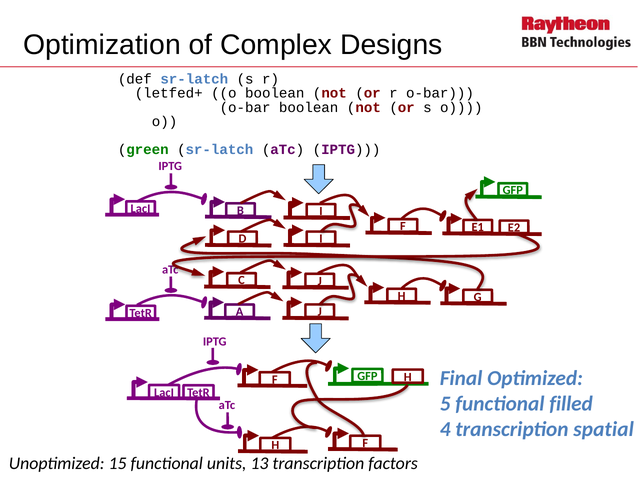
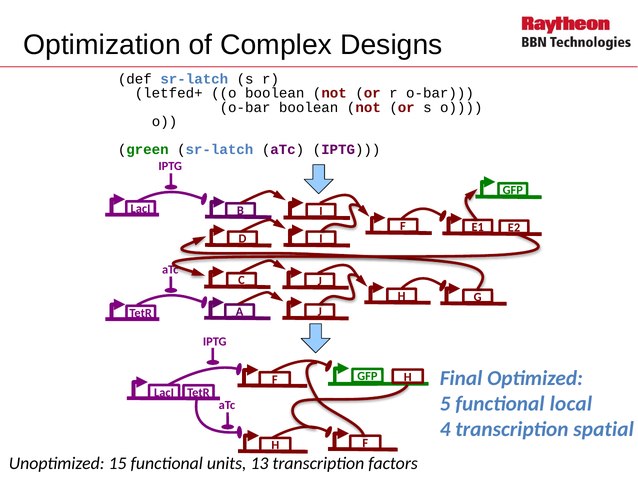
filled: filled -> local (571, 404)
